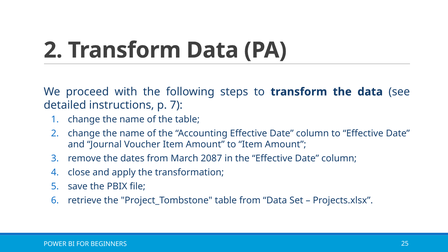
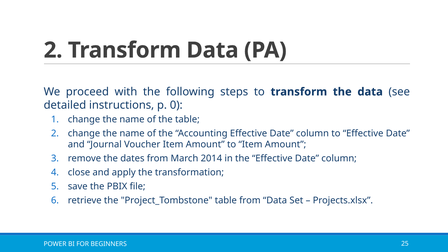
7: 7 -> 0 (176, 105)
2087: 2087 -> 2014 (211, 159)
